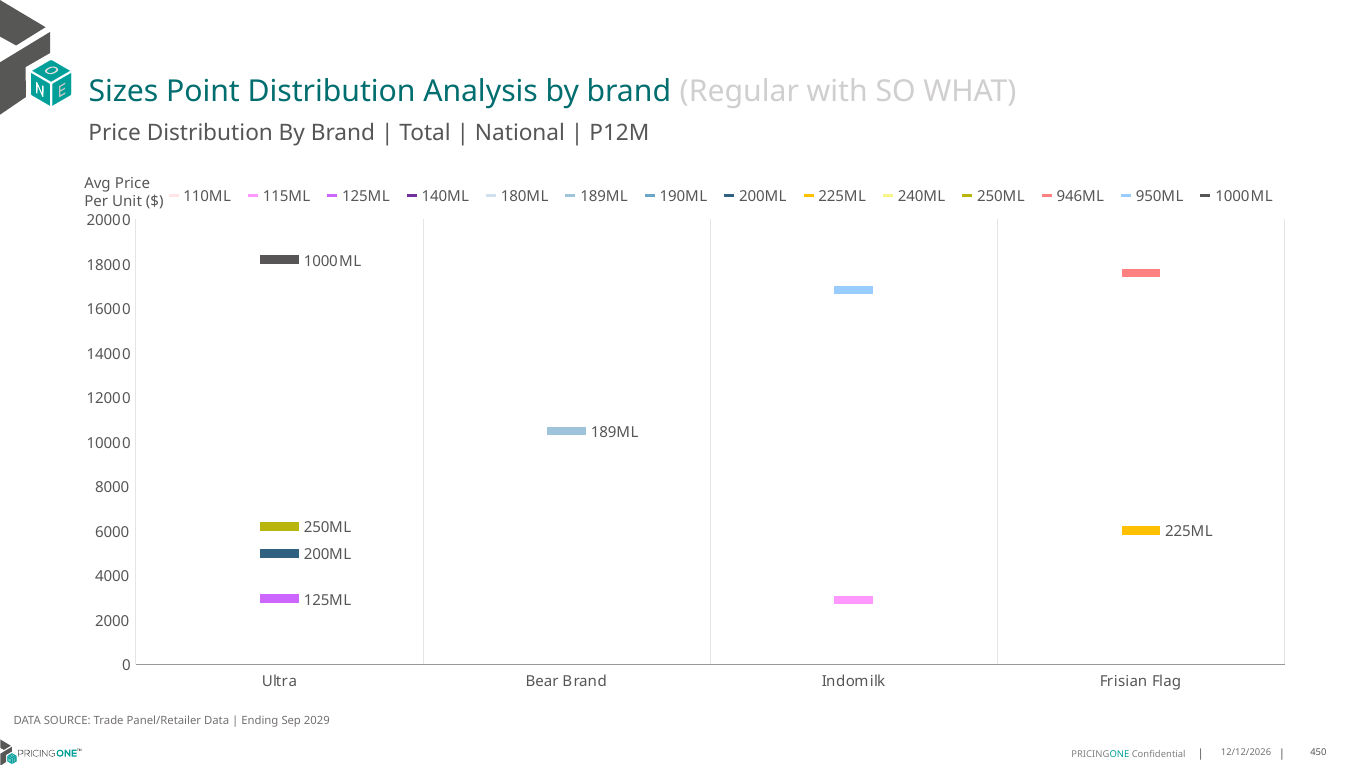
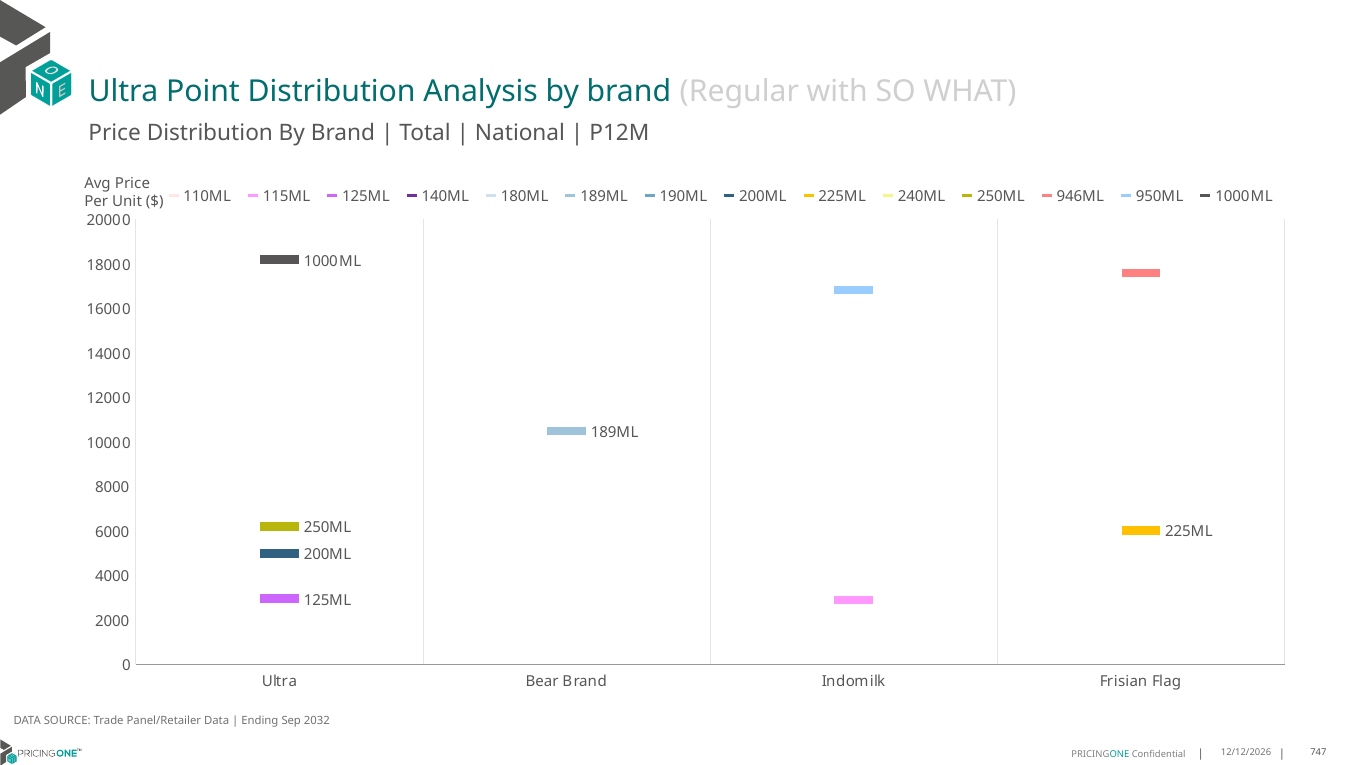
Sizes: Sizes -> Ultra (123, 91)
2029: 2029 -> 2032 (317, 721)
450: 450 -> 747 (1318, 752)
